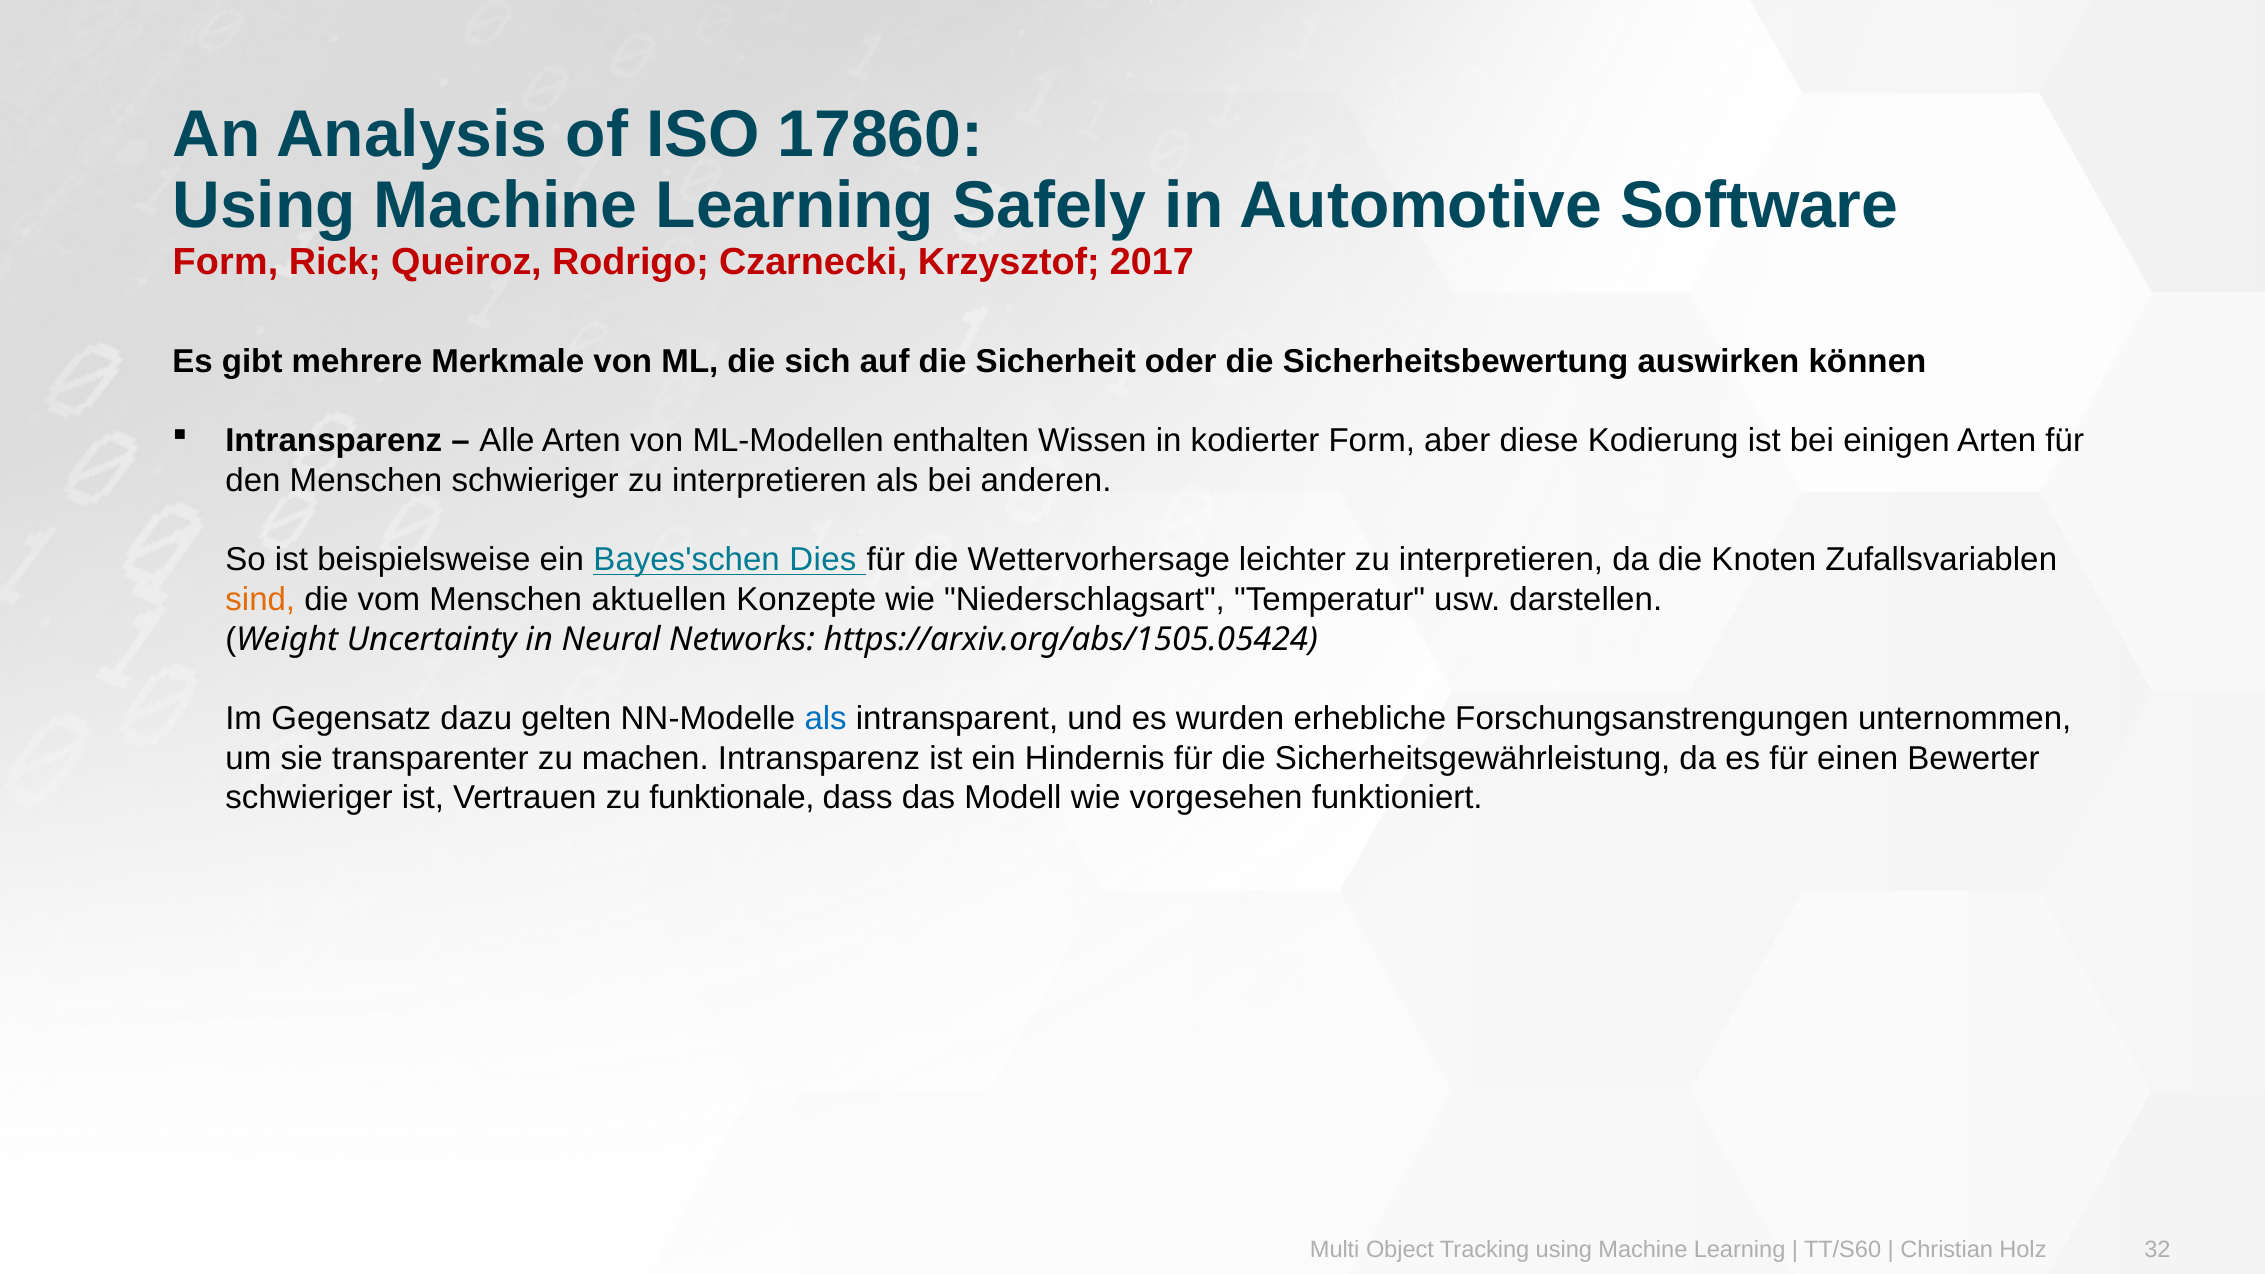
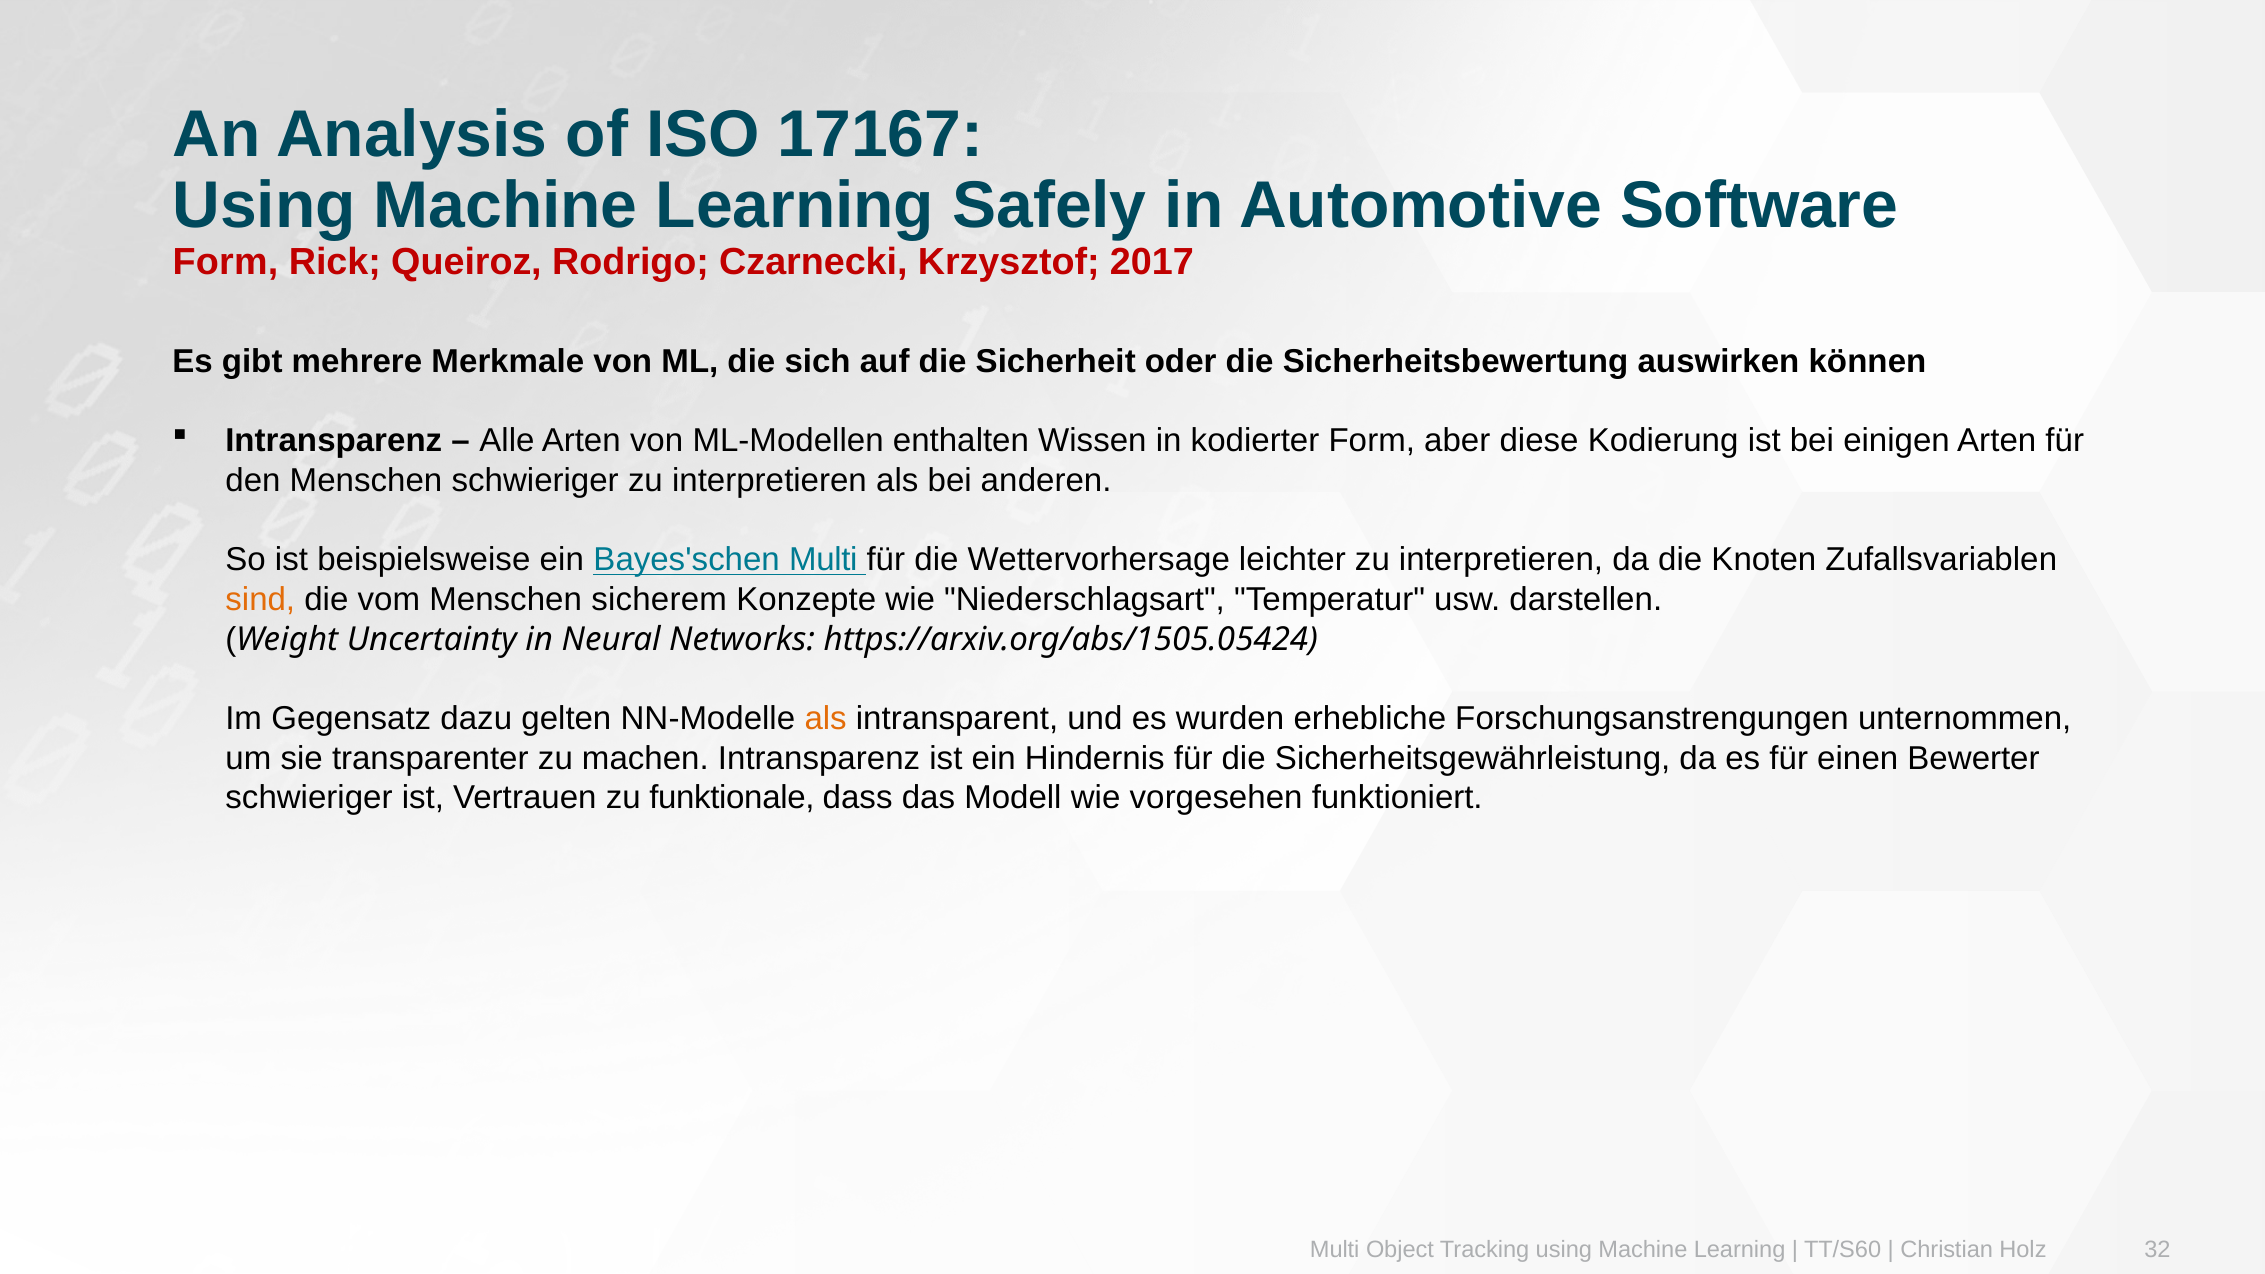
17860: 17860 -> 17167 (881, 134)
Bayes'schen Dies: Dies -> Multi (823, 560)
aktuellen: aktuellen -> sicherem (659, 600)
als colour: blue -> orange (826, 718)
